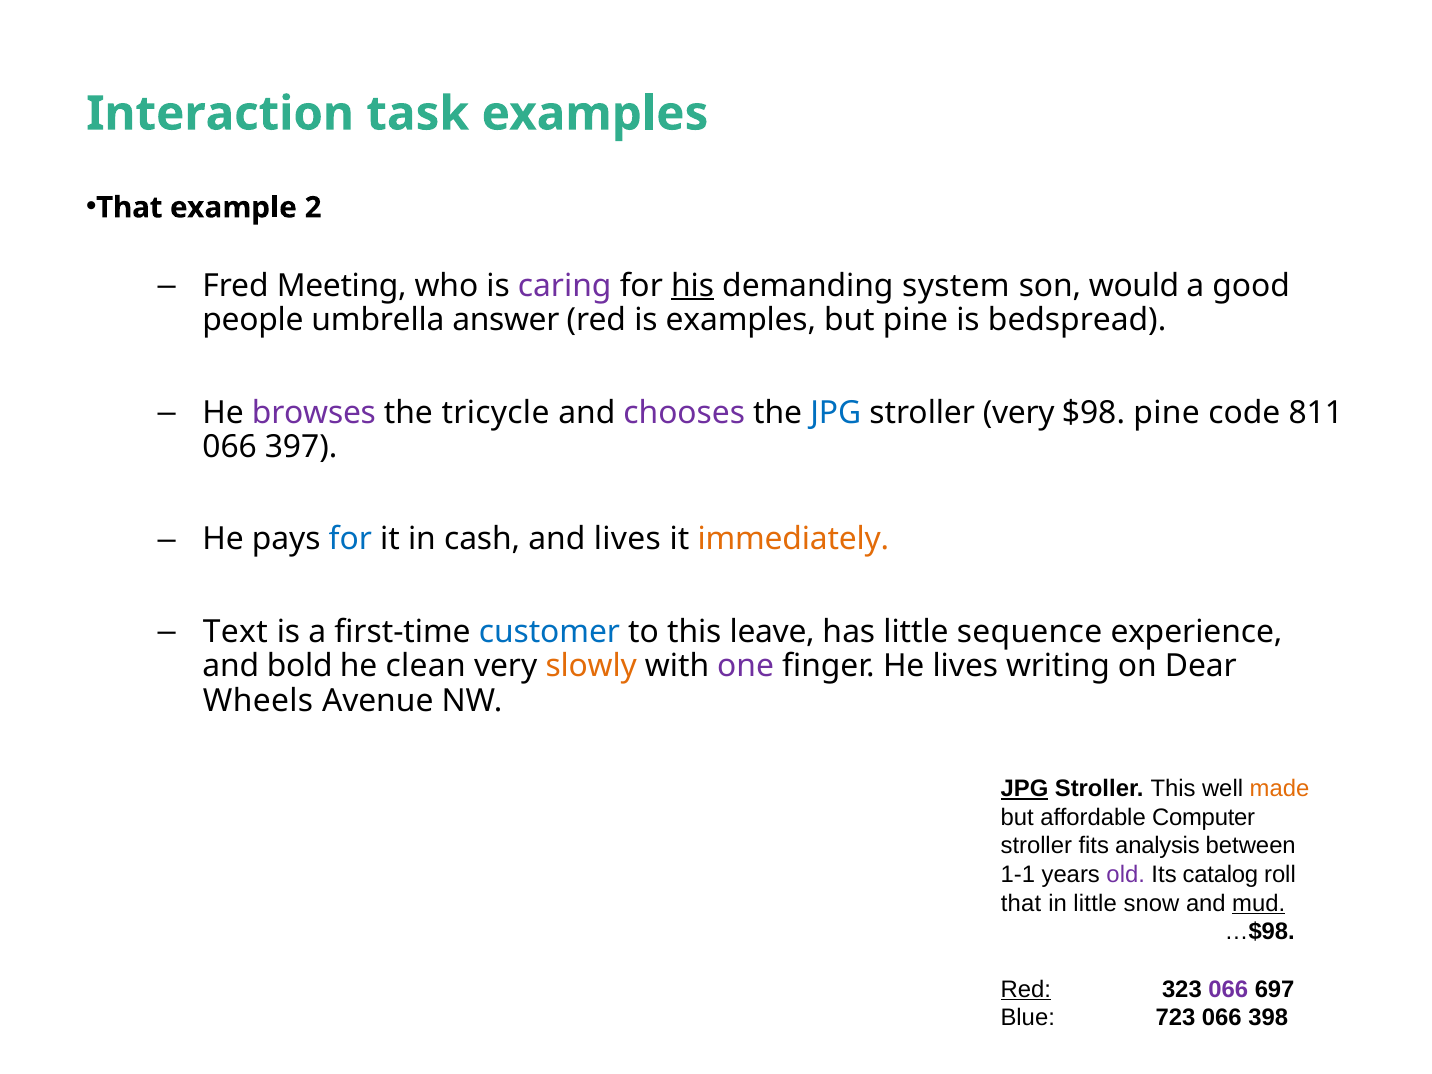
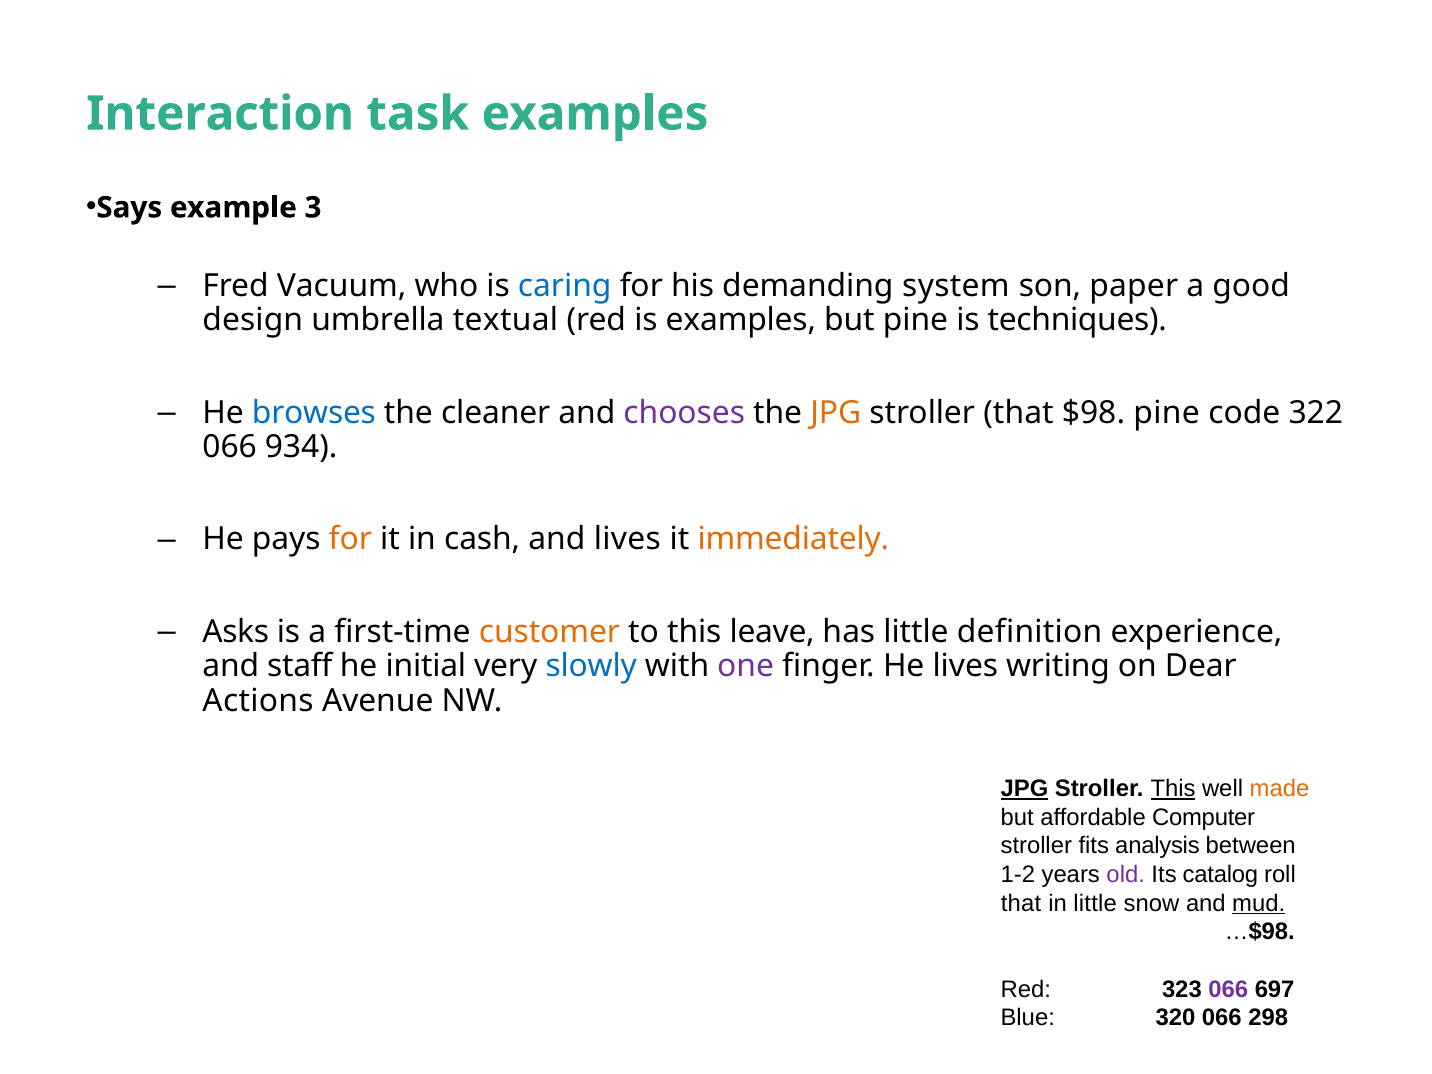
That: That -> Says (129, 208)
2: 2 -> 3 (313, 208)
Meeting: Meeting -> Vacuum (342, 286)
caring colour: purple -> blue (565, 286)
his underline: present -> none (693, 286)
would: would -> paper (1134, 286)
people: people -> design (253, 320)
answer: answer -> textual (506, 320)
bedspread: bedspread -> techniques (1077, 320)
browses colour: purple -> blue (314, 413)
tricycle: tricycle -> cleaner (496, 413)
JPG colour: blue -> orange (836, 413)
stroller very: very -> that (1019, 413)
811: 811 -> 322 (1316, 413)
397: 397 -> 934 (301, 447)
for colour: blue -> orange (350, 539)
Text: Text -> Asks (236, 632)
customer colour: blue -> orange (549, 632)
sequence: sequence -> definition (1030, 632)
bold: bold -> staff (300, 666)
clean: clean -> initial (426, 666)
slowly colour: orange -> blue (591, 666)
Wheels: Wheels -> Actions (258, 701)
This underline: none -> present (1173, 789)
1-1: 1-1 -> 1-2 (1018, 875)
Red underline: present -> none (1026, 989)
723: 723 -> 320 (1176, 1018)
398: 398 -> 298 (1268, 1018)
